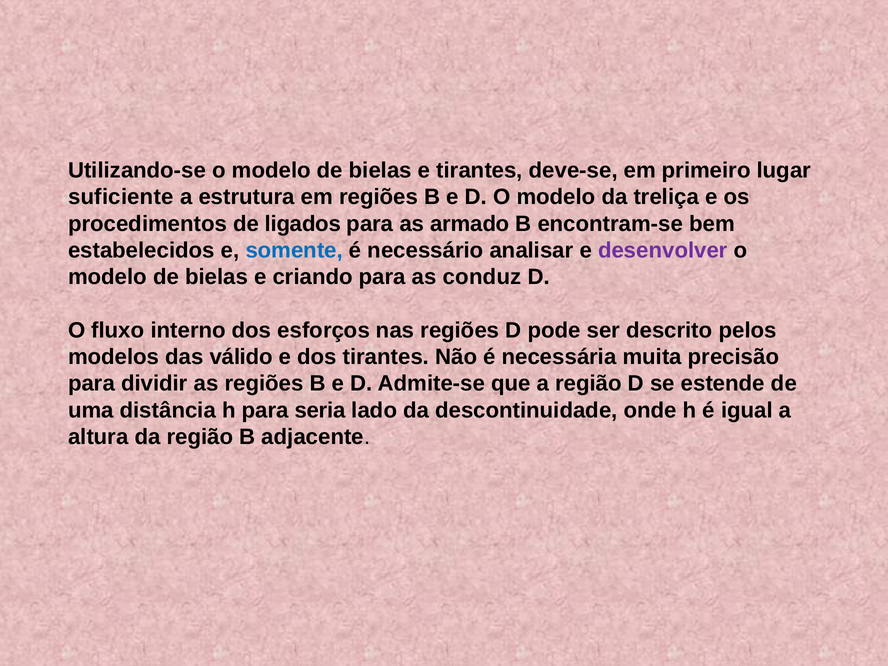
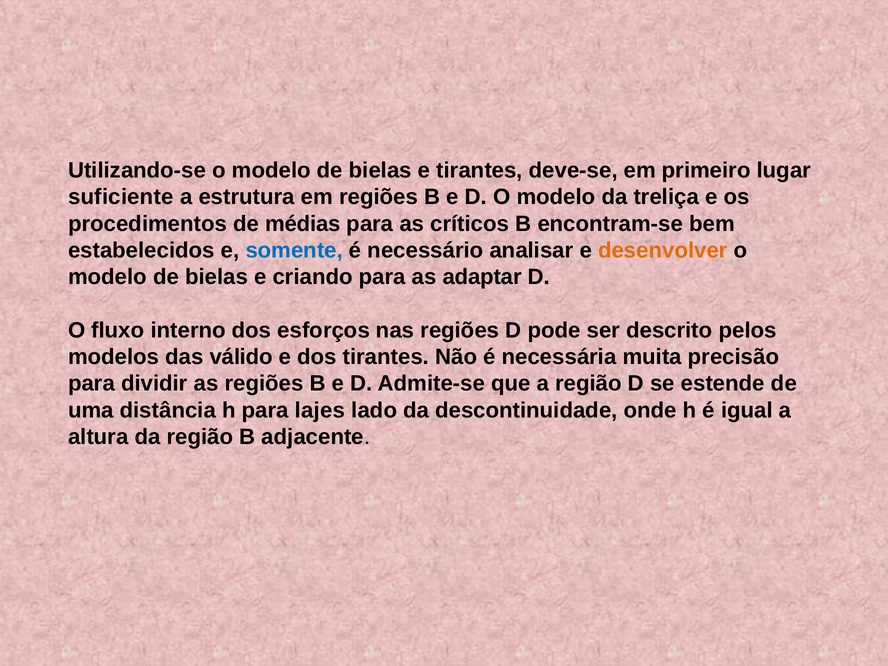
ligados: ligados -> médias (303, 224)
armado: armado -> críticos (470, 224)
desenvolver colour: purple -> orange (663, 250)
conduz: conduz -> adaptar (482, 277)
seria: seria -> lajes (320, 410)
